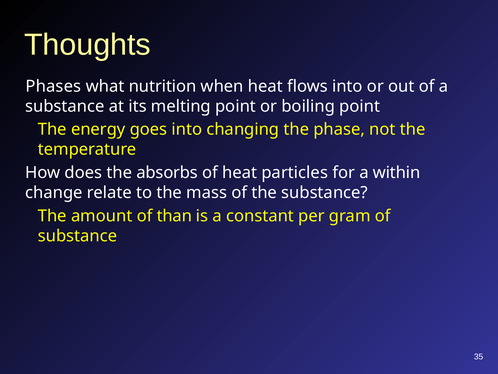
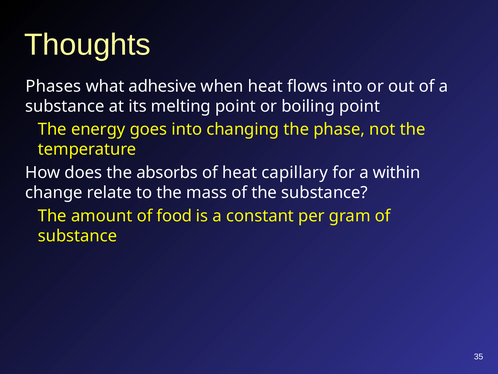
nutrition: nutrition -> adhesive (163, 86)
particles: particles -> capillary (295, 172)
than: than -> food (174, 216)
